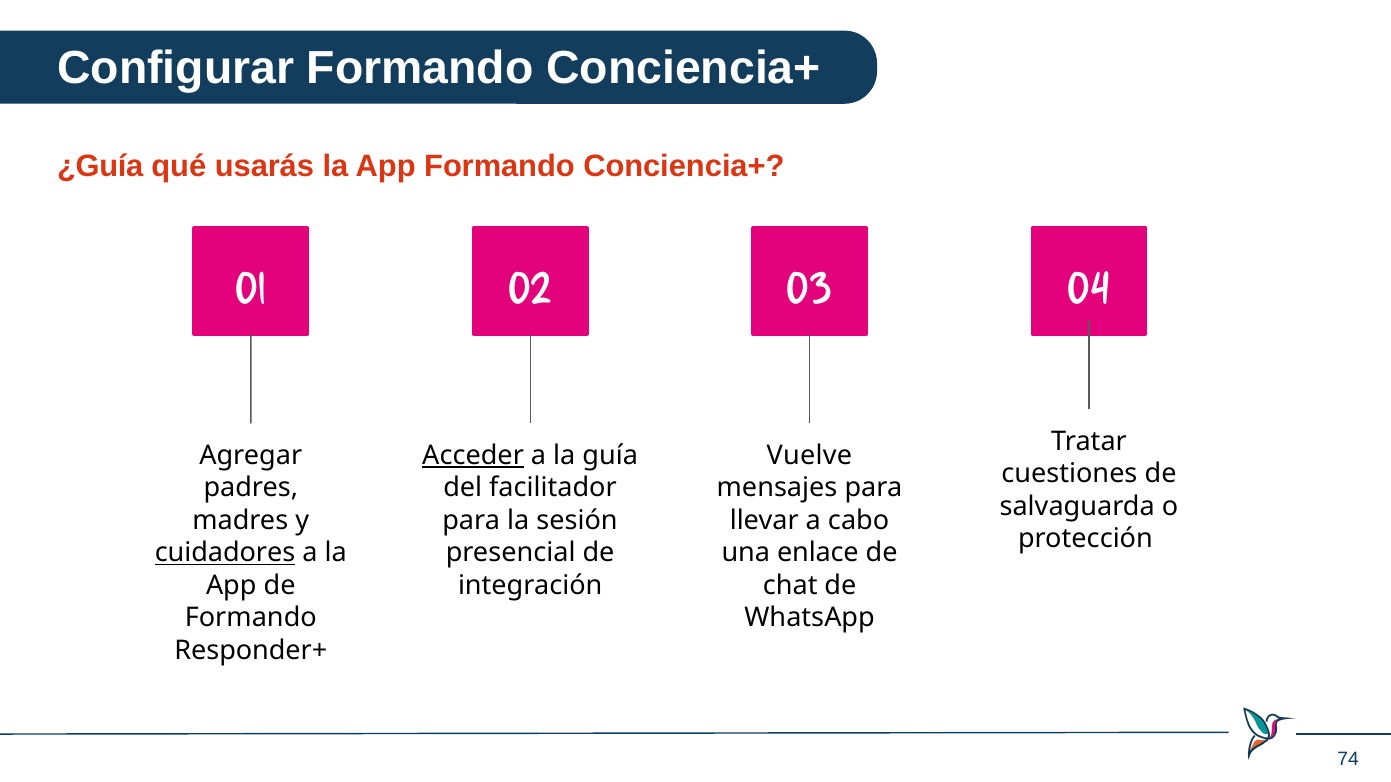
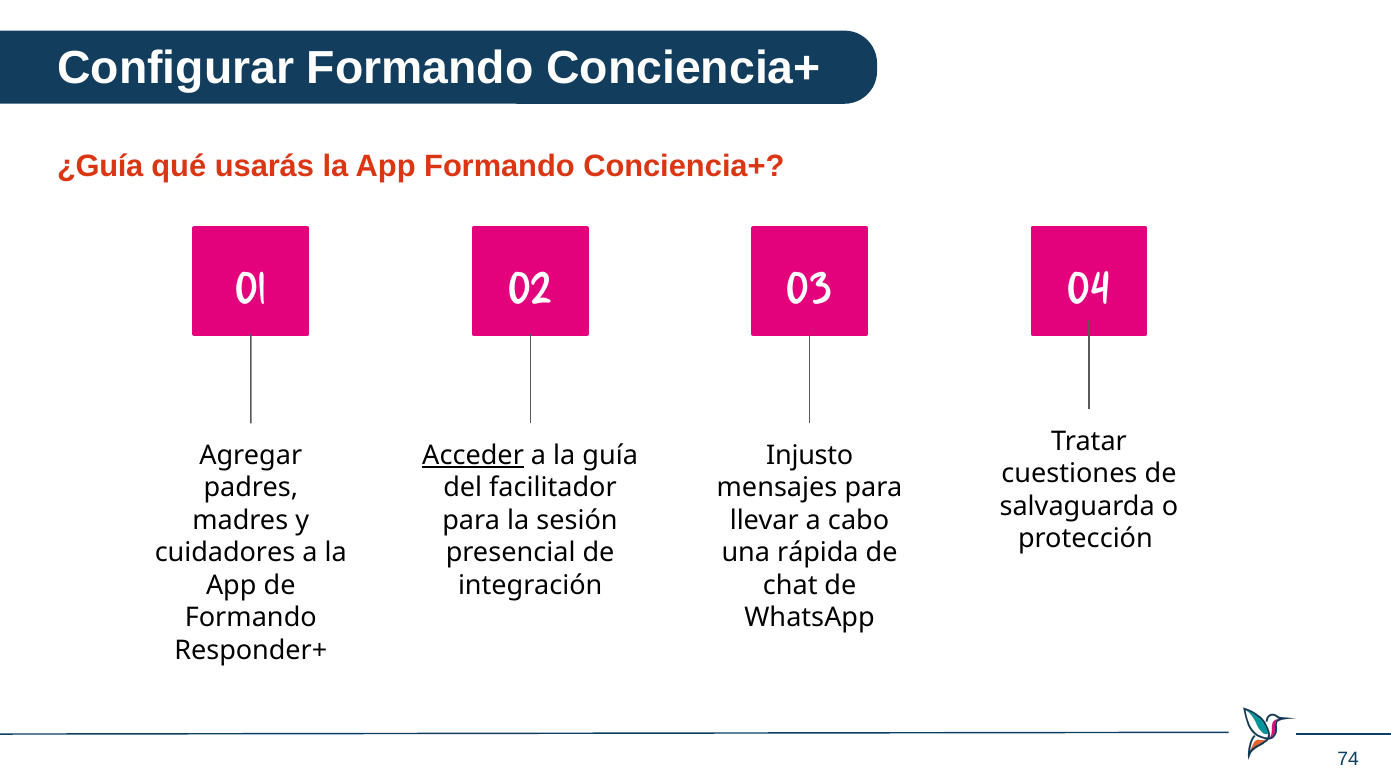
Vuelve: Vuelve -> Injusto (810, 456)
cuidadores underline: present -> none (225, 553)
enlace: enlace -> rápida (818, 553)
